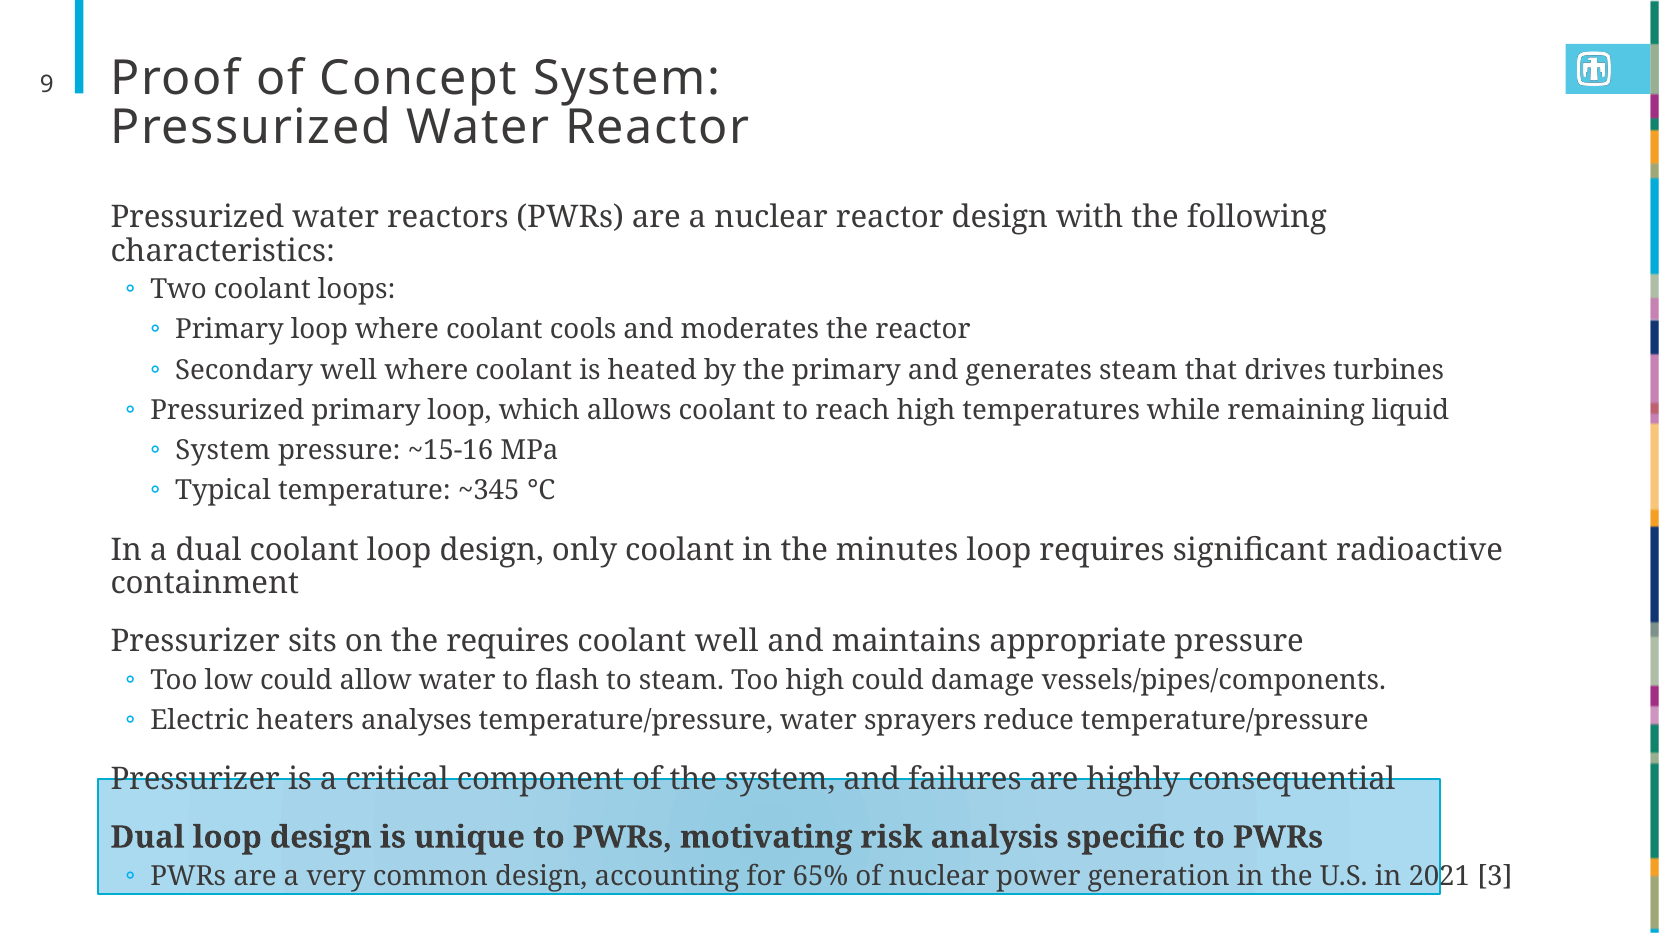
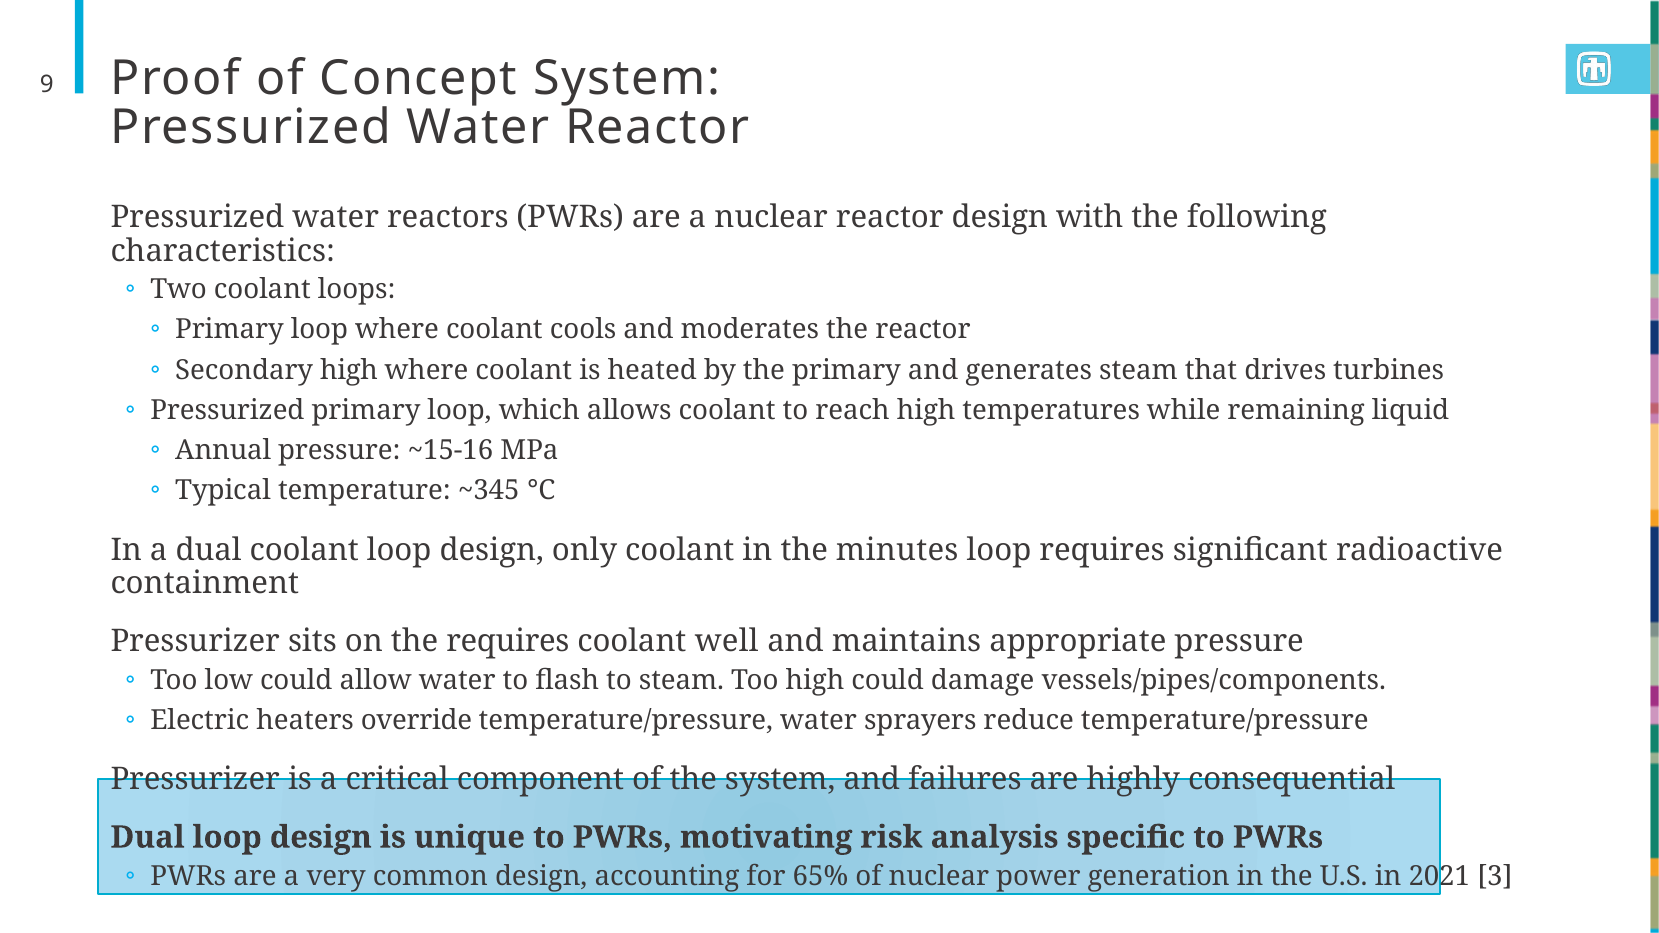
Secondary well: well -> high (349, 370)
System: System -> Annual (223, 450)
analyses: analyses -> override (416, 720)
